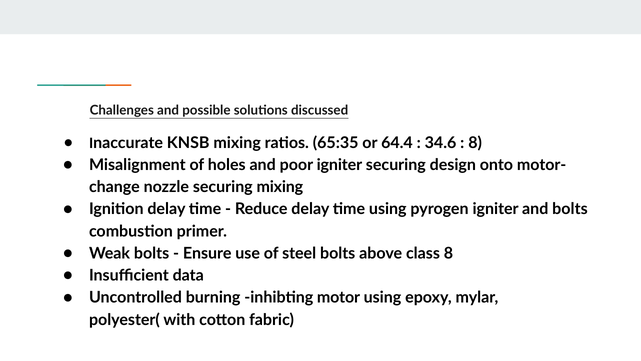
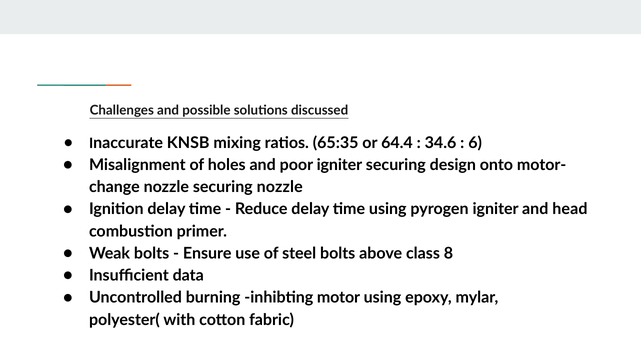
8: 8 -> 6 (475, 143)
securing mixing: mixing -> nozzle (280, 187)
and bolts: bolts -> head (570, 209)
